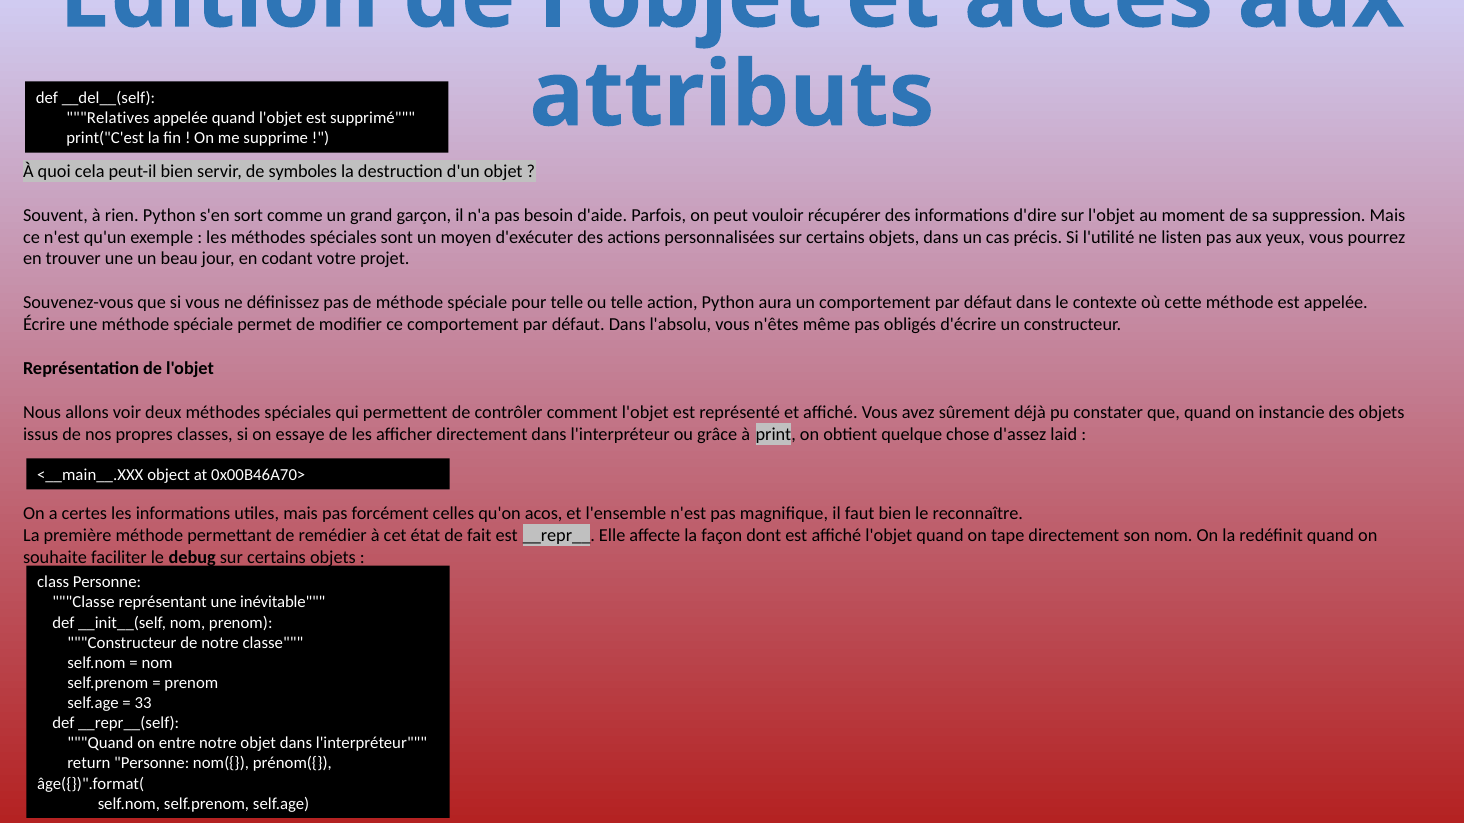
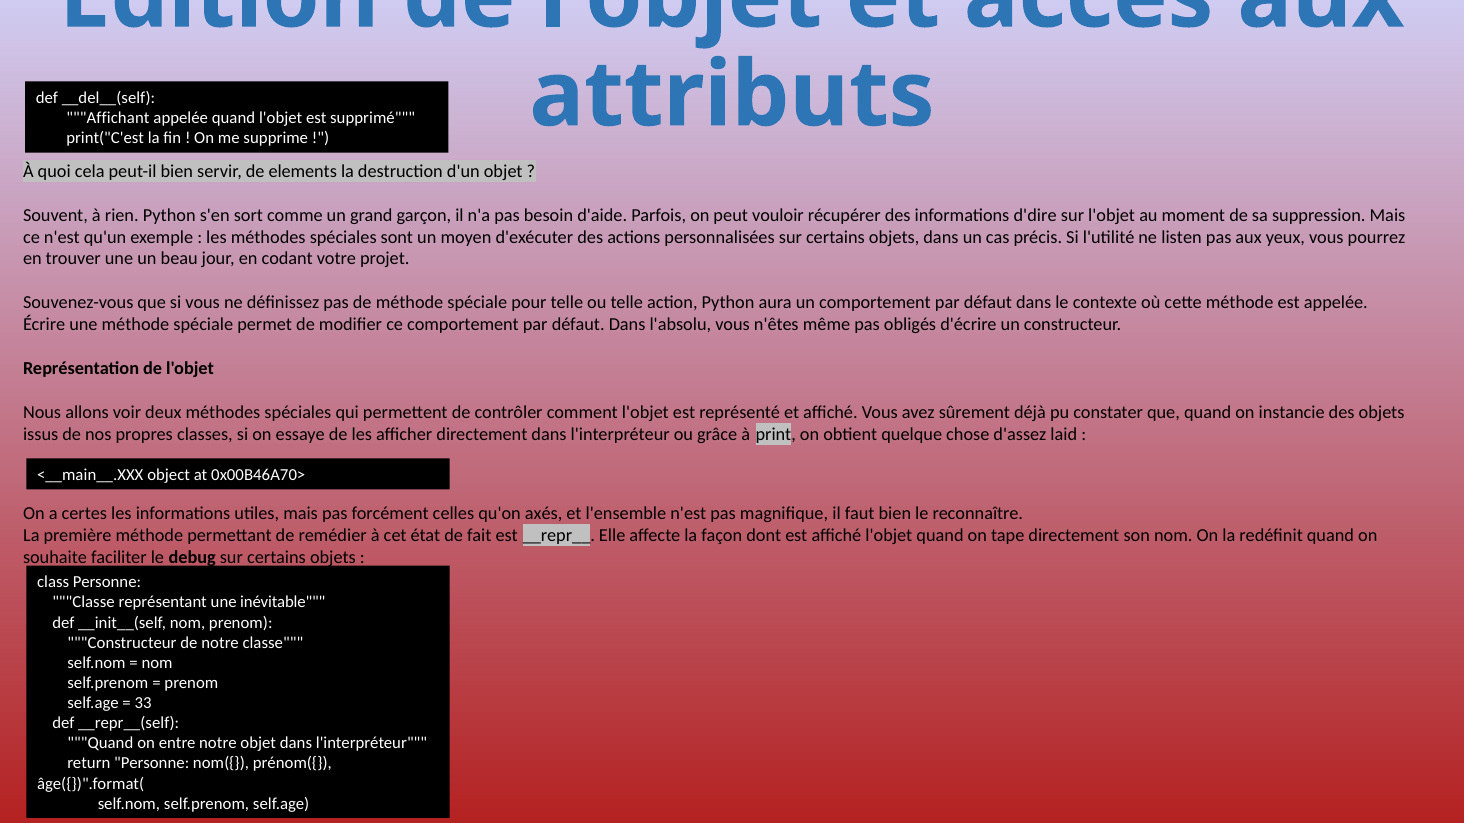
Relatives: Relatives -> Affichant (108, 118)
symboles: symboles -> elements (303, 171)
acos: acos -> axés (544, 513)
